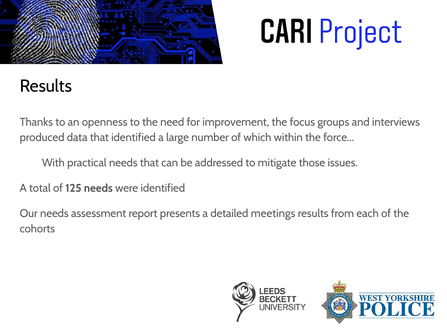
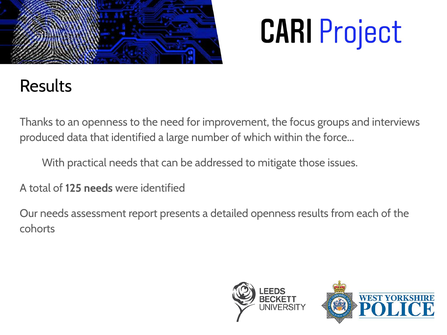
detailed meetings: meetings -> openness (273, 214)
